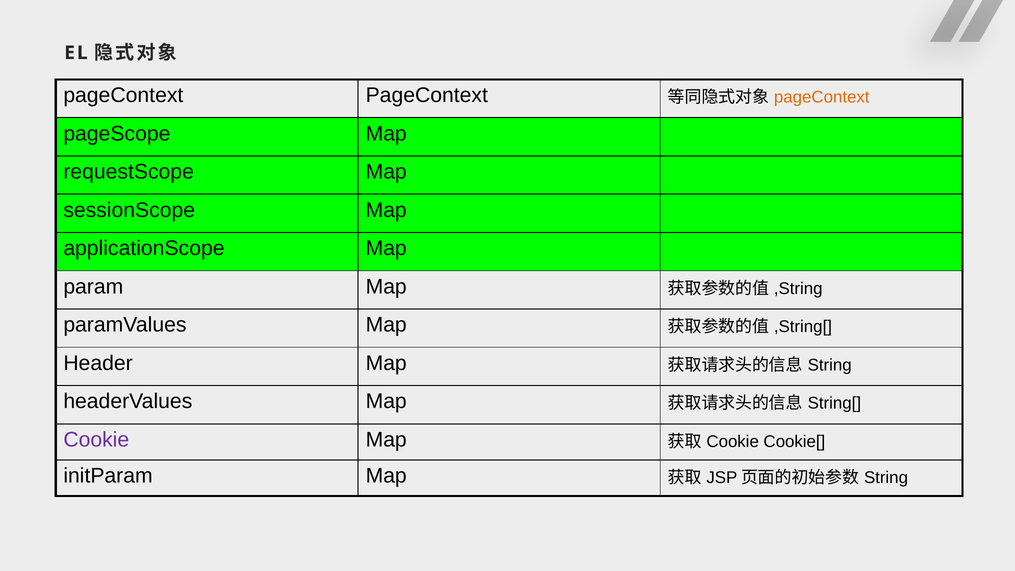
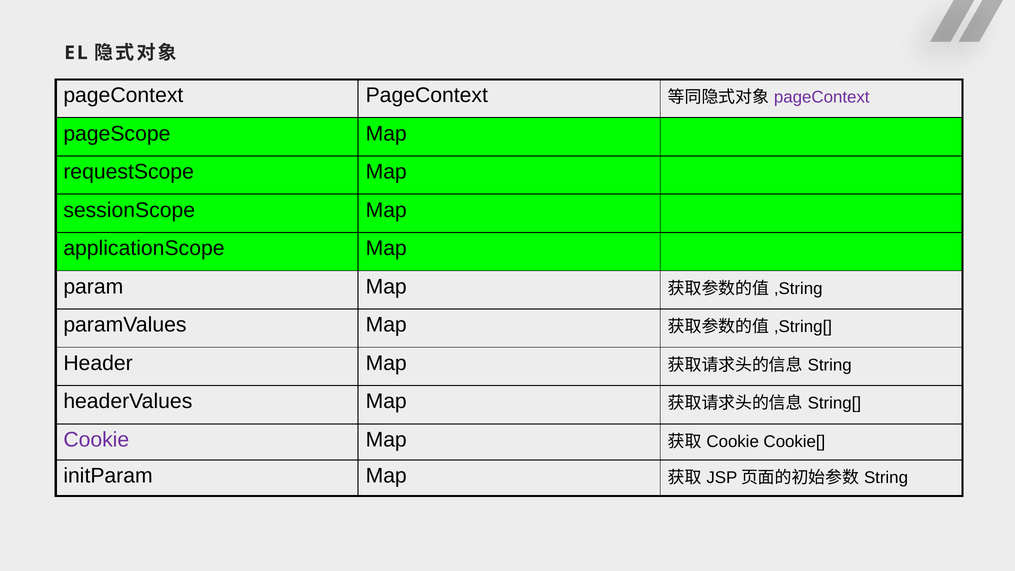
pageContext colour: orange -> purple (822, 97)
